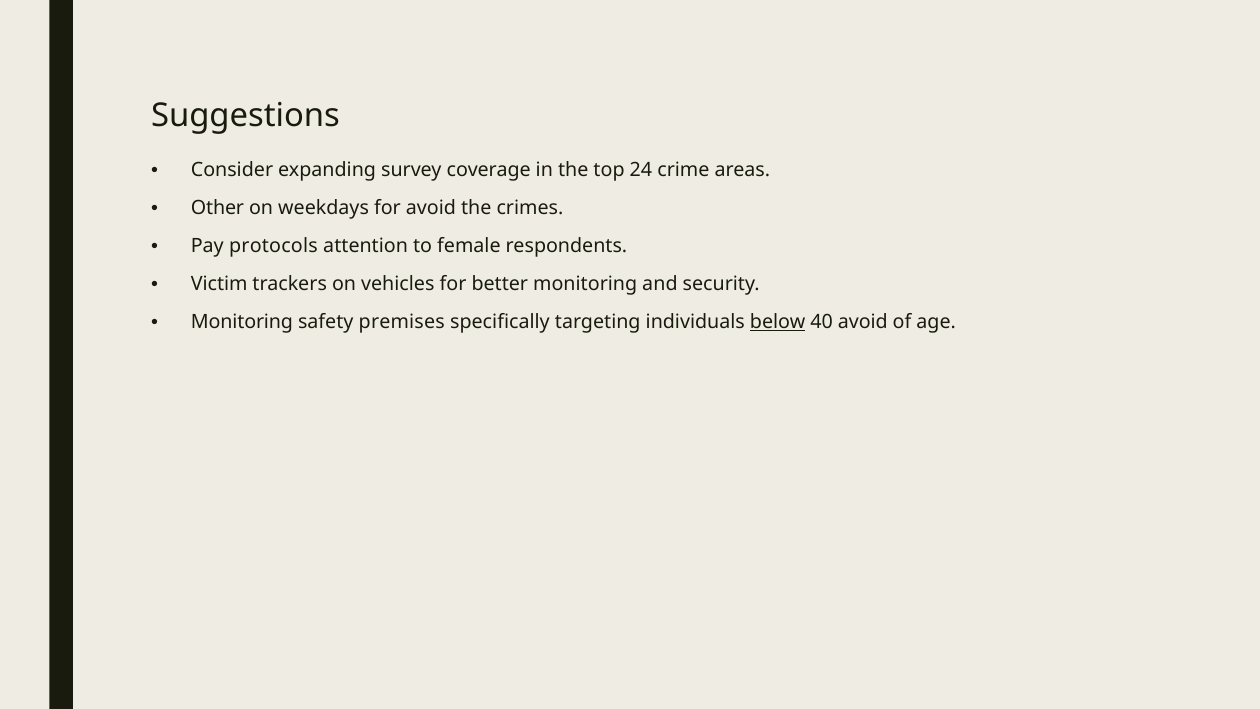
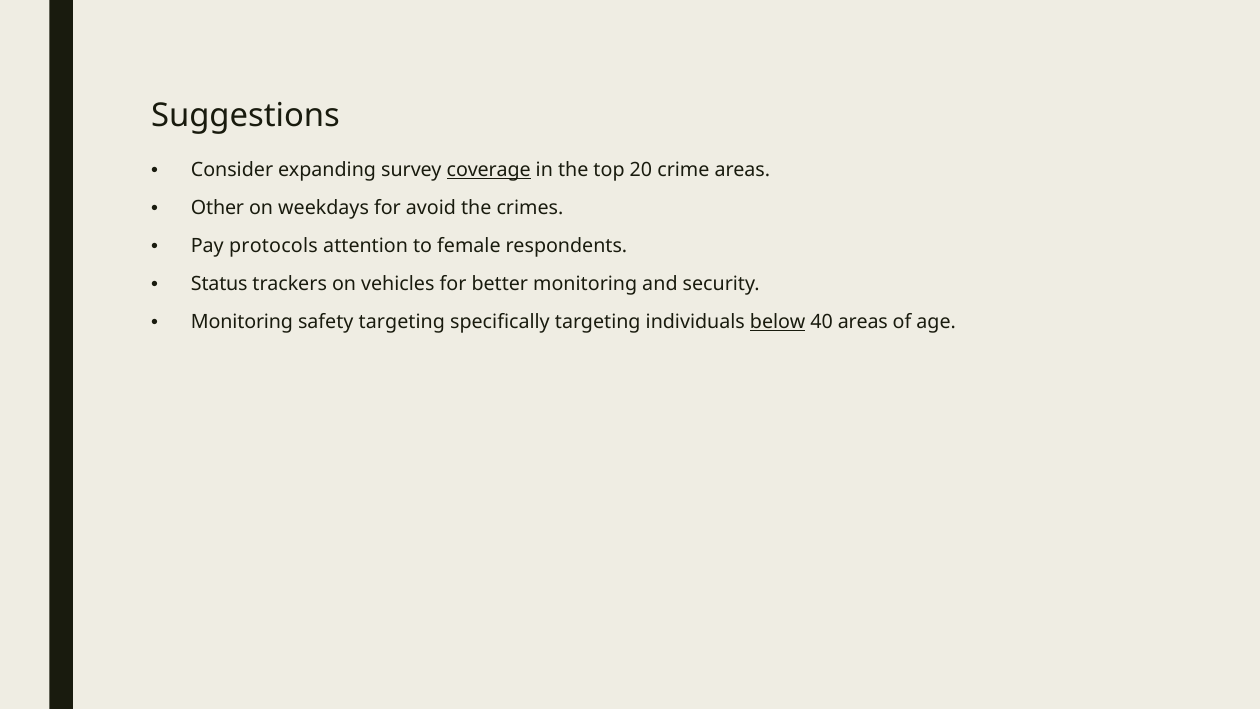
coverage underline: none -> present (489, 170)
24: 24 -> 20 (641, 170)
Victim: Victim -> Status (219, 284)
safety premises: premises -> targeting (402, 322)
40 avoid: avoid -> areas (863, 322)
